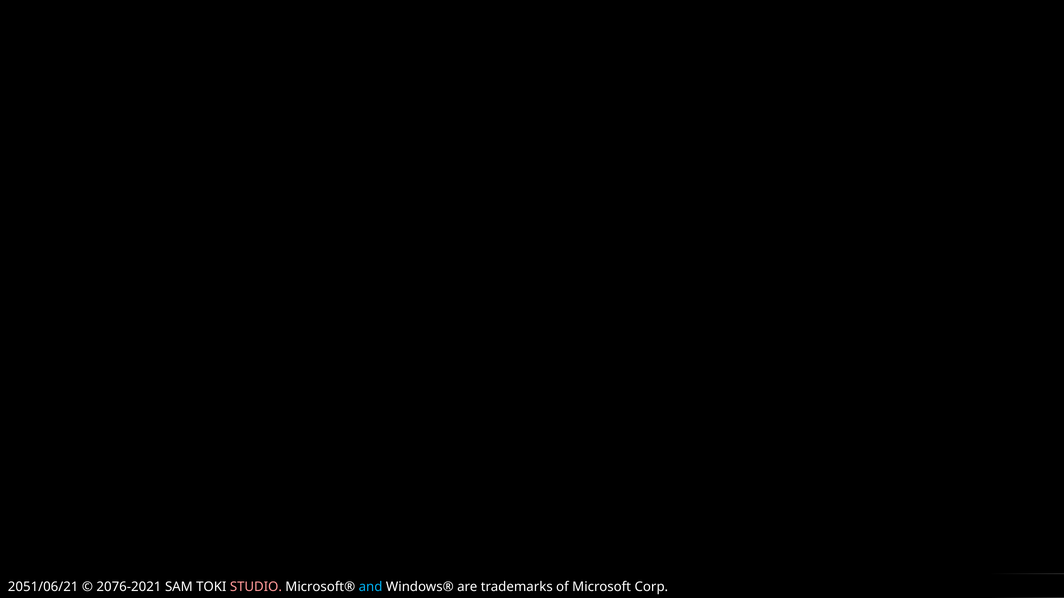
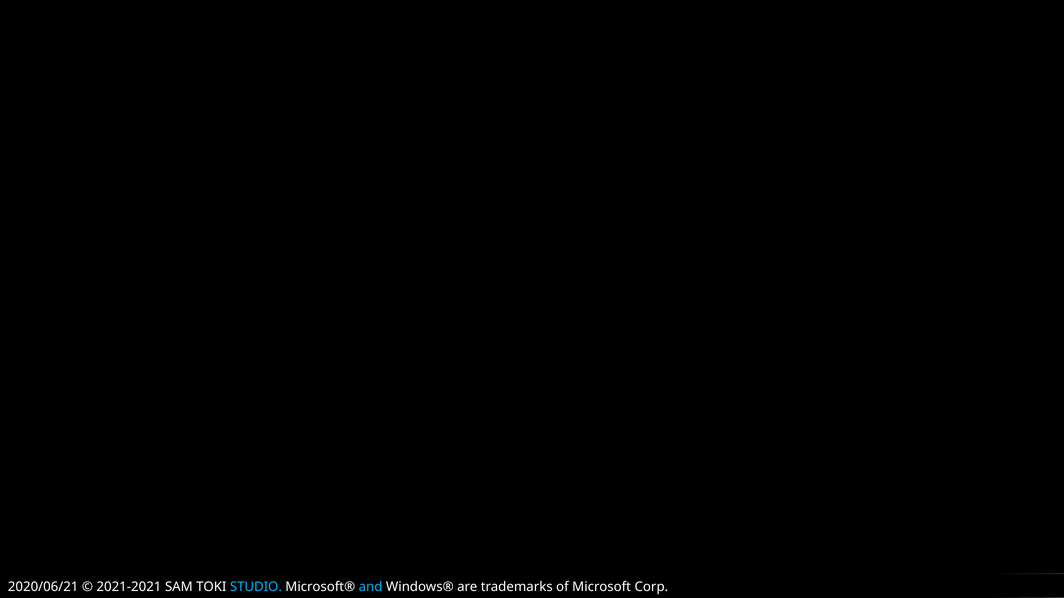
2051/06/21: 2051/06/21 -> 2020/06/21 (43, 587)
2076-2021: 2076-2021 -> 2021-2021 (129, 587)
STUDIO colour: pink -> light blue (256, 587)
